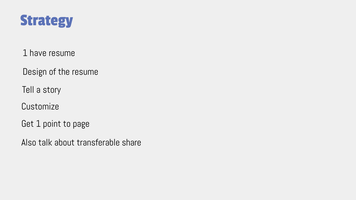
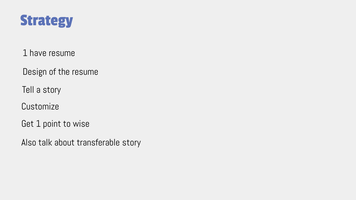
page: page -> wise (81, 124)
transferable share: share -> story (131, 143)
